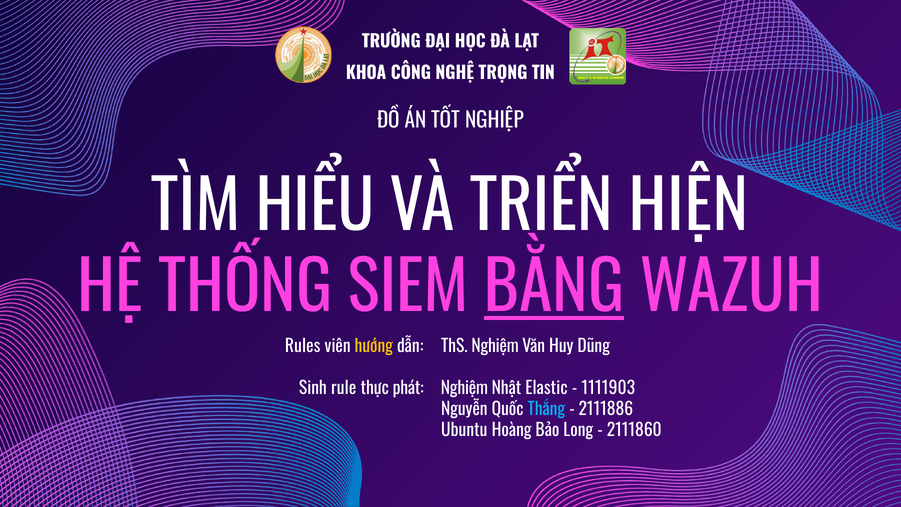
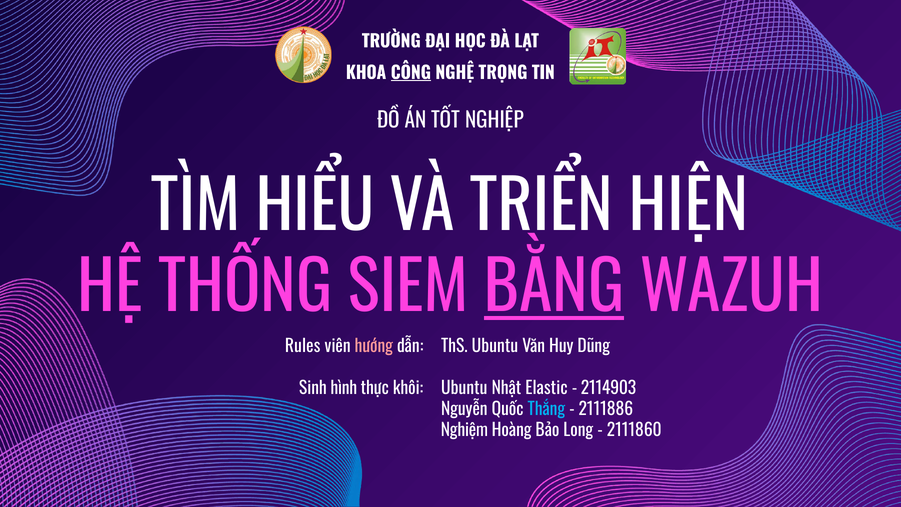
CÔNG underline: none -> present (411, 73)
hướng colour: yellow -> pink (374, 346)
ThS Nghiệm: Nghiệm -> Ubuntu (495, 346)
rule: rule -> hình (344, 388)
phát: phát -> khôi (408, 388)
Nghiệm: Nghiệm -> Ubuntu (464, 388)
1111903: 1111903 -> 2114903 (608, 388)
Ubuntu: Ubuntu -> Nghiệm (464, 430)
